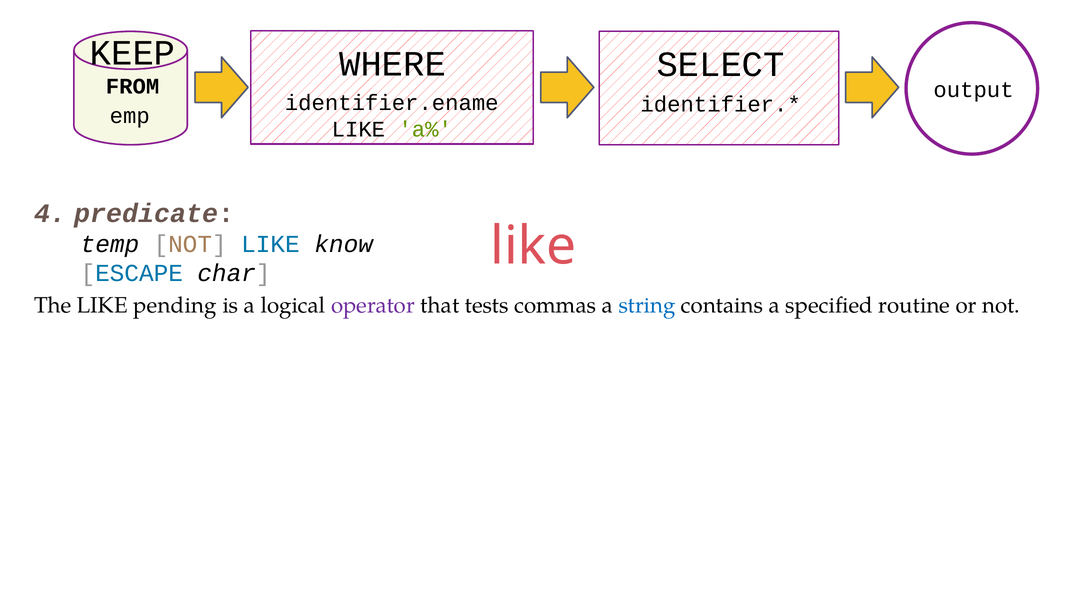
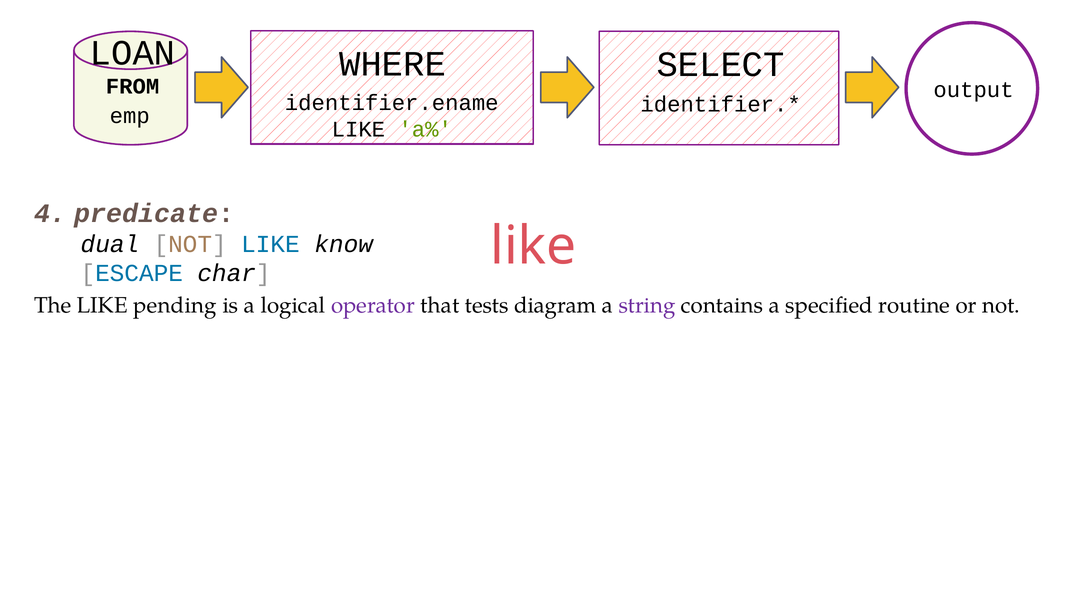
KEEP: KEEP -> LOAN (133, 53)
temp: temp -> dual (110, 244)
commas: commas -> diagram (555, 306)
string colour: blue -> purple (647, 306)
